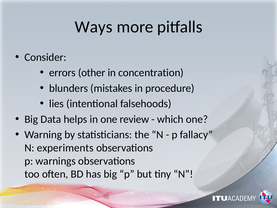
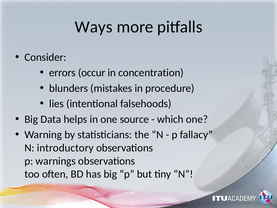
other: other -> occur (92, 73)
review: review -> source (134, 119)
experiments: experiments -> introductory (65, 148)
